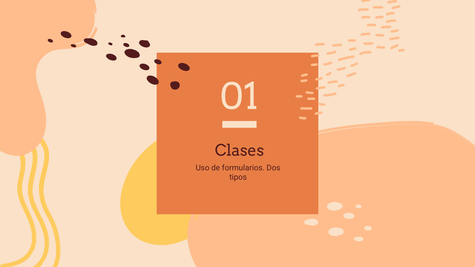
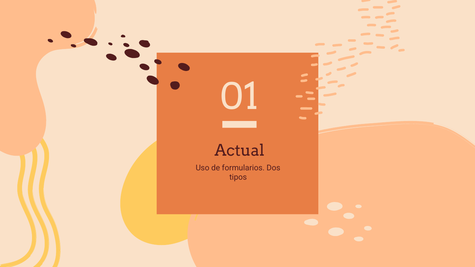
Clases: Clases -> Actual (240, 151)
